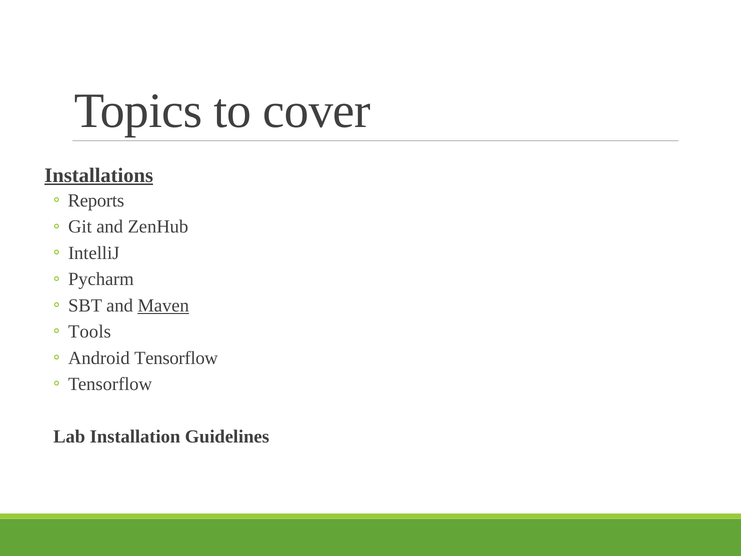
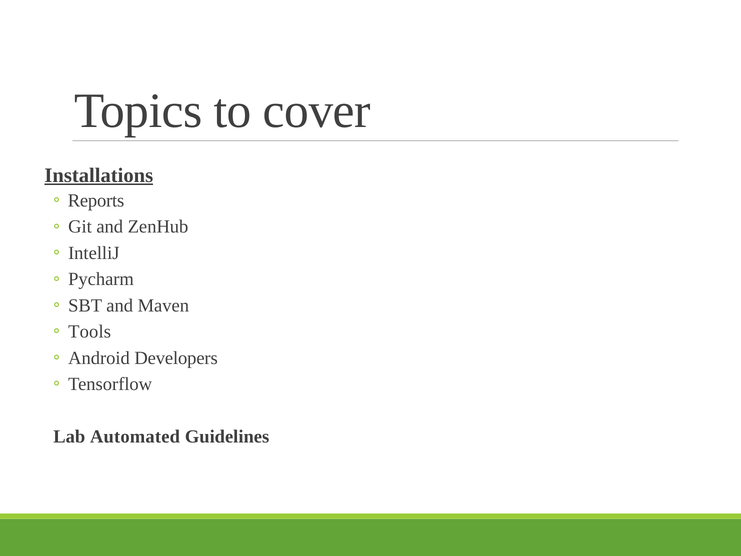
Maven underline: present -> none (163, 305)
Android Tensorflow: Tensorflow -> Developers (176, 358)
Installation: Installation -> Automated (135, 436)
